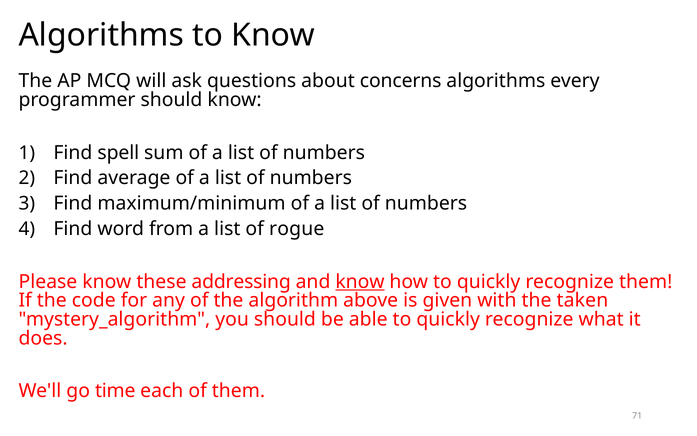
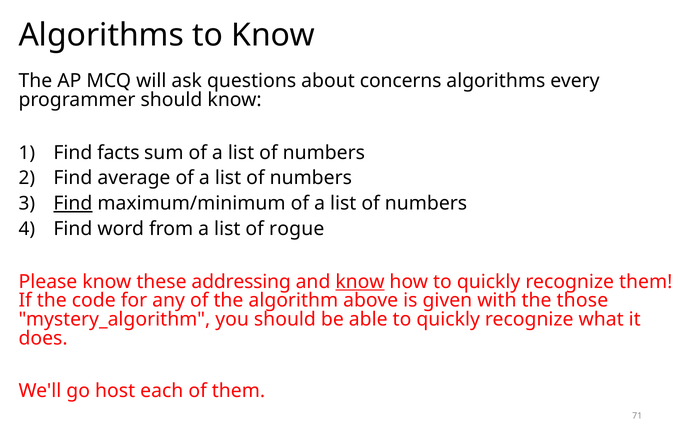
spell: spell -> facts (118, 153)
Find underline: none -> present (73, 203)
taken: taken -> those (582, 300)
time: time -> host (115, 391)
